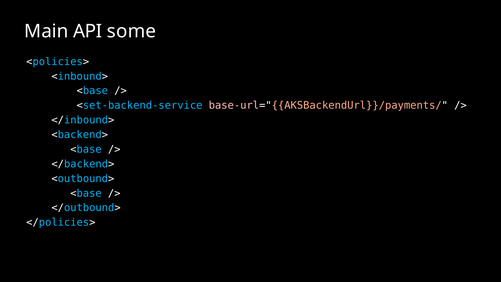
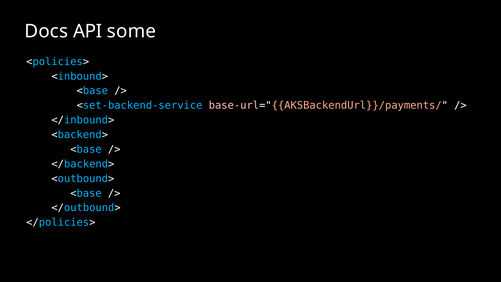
Main: Main -> Docs (46, 31)
